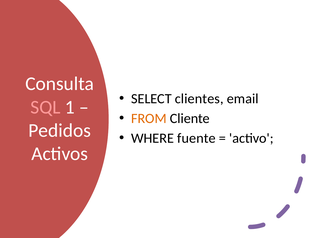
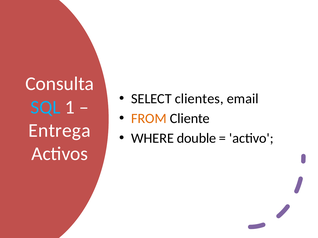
SQL colour: pink -> light blue (45, 107)
Pedidos: Pedidos -> Entrega (60, 131)
fuente: fuente -> double (197, 138)
